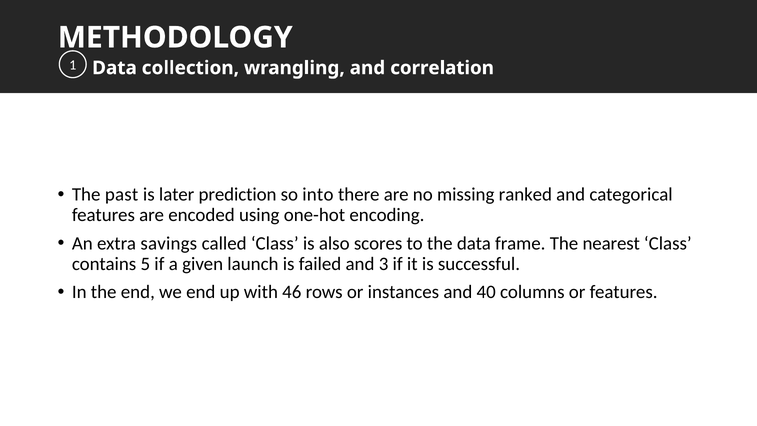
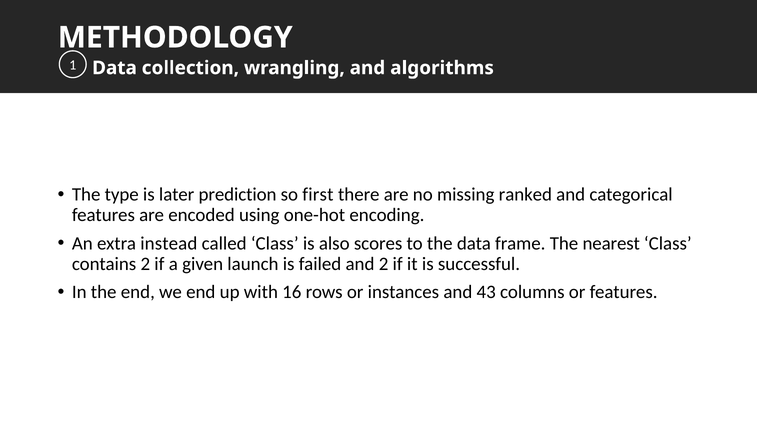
correlation: correlation -> algorithms (442, 68)
past: past -> type (122, 194)
into: into -> first (318, 194)
savings: savings -> instead (169, 243)
contains 5: 5 -> 2 (145, 264)
and 3: 3 -> 2 (384, 264)
46: 46 -> 16 (292, 292)
40: 40 -> 43 (486, 292)
